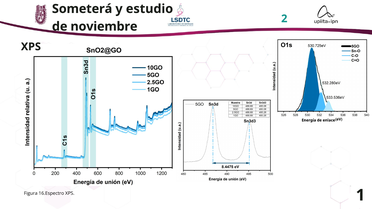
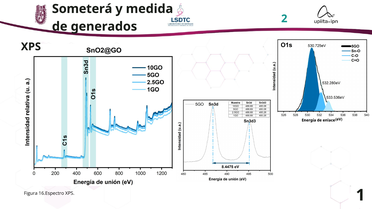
estudio: estudio -> medida (149, 9)
noviembre: noviembre -> generados (104, 26)
